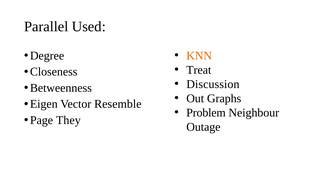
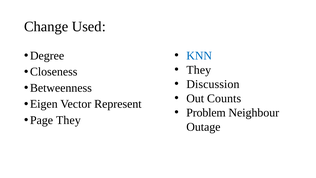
Parallel: Parallel -> Change (46, 27)
KNN colour: orange -> blue (199, 56)
Treat: Treat -> They (199, 70)
Graphs: Graphs -> Counts (224, 98)
Resemble: Resemble -> Represent (118, 104)
